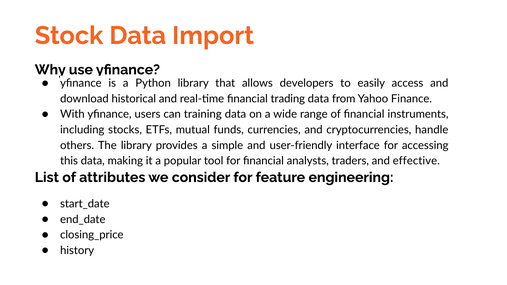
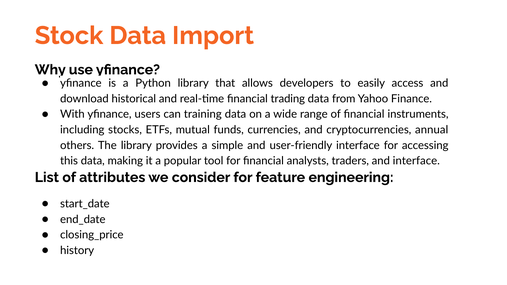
handle: handle -> annual (432, 130)
and effective: effective -> interface (416, 161)
